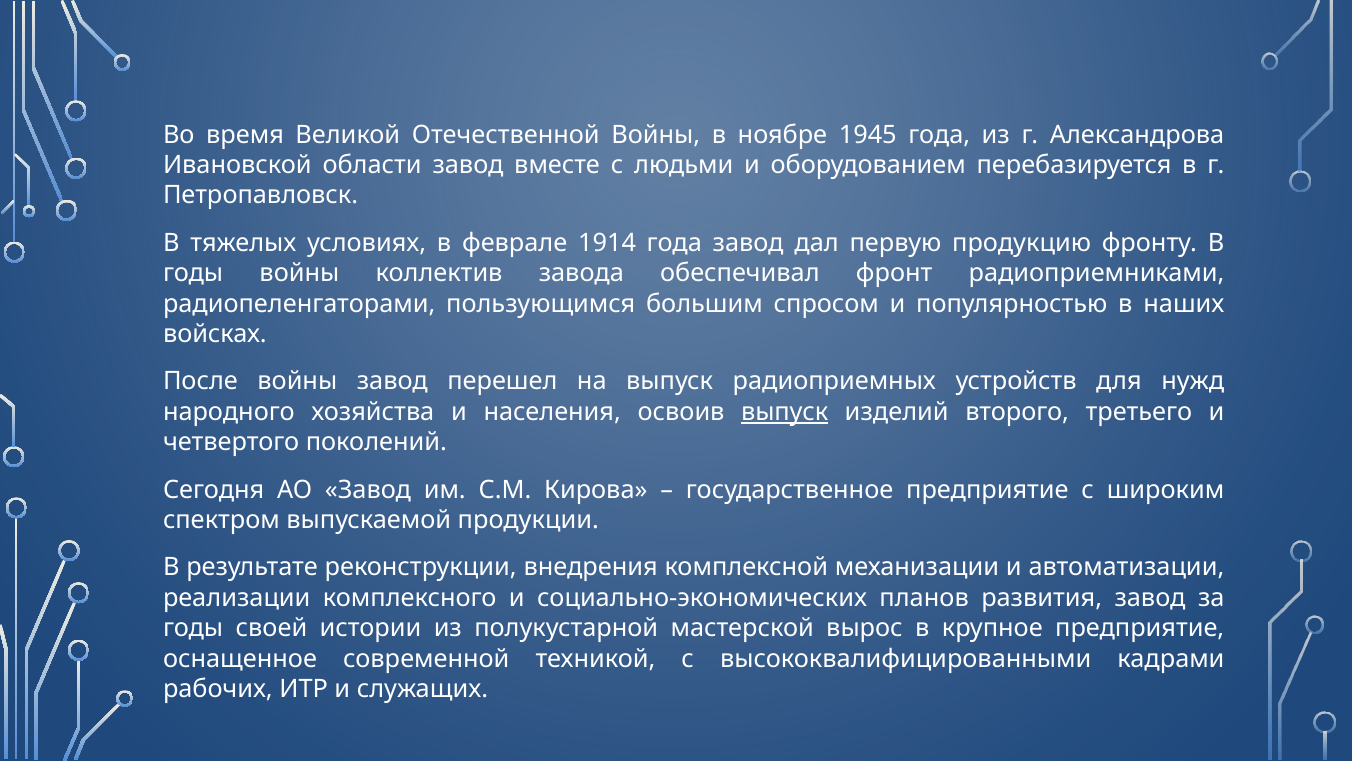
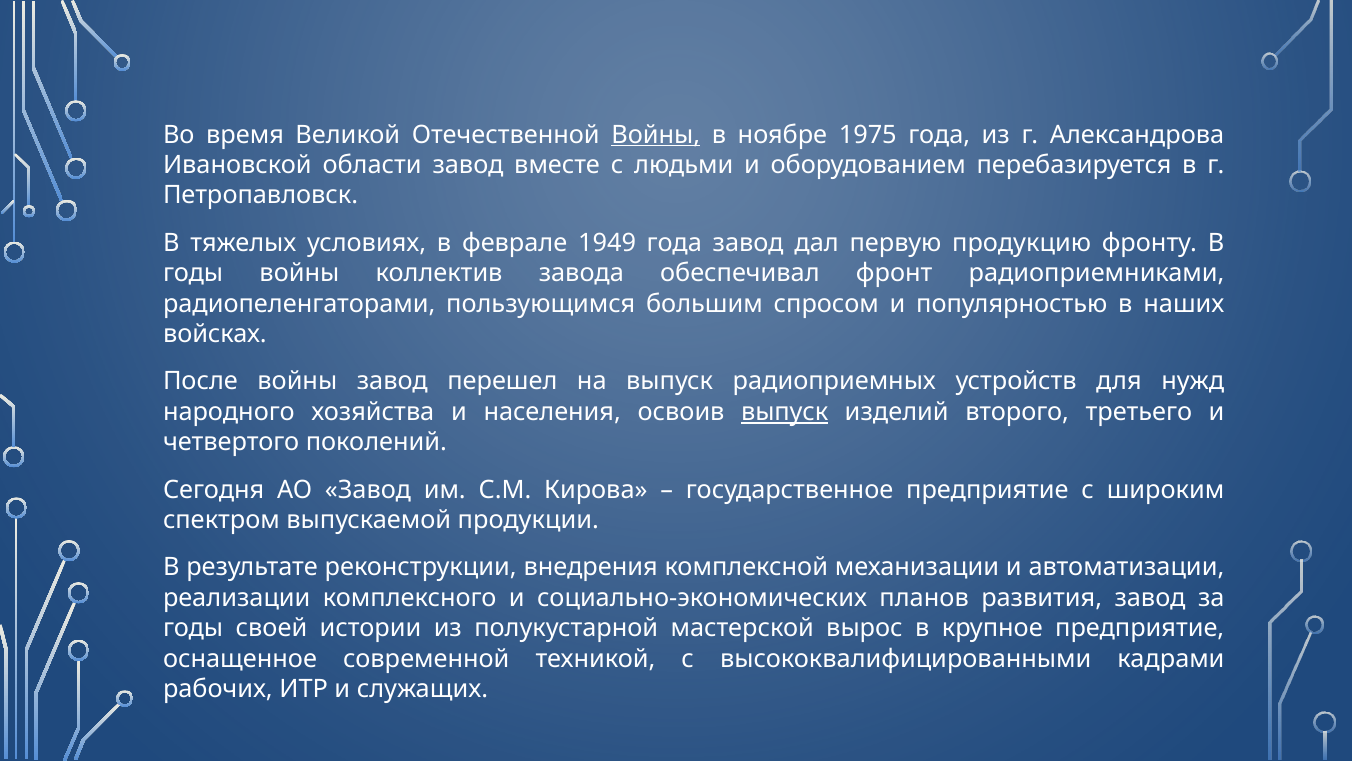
Войны underline: none -> present (656, 135)
1945: 1945 -> 1975 (868, 135)
1914: 1914 -> 1949 (607, 243)
